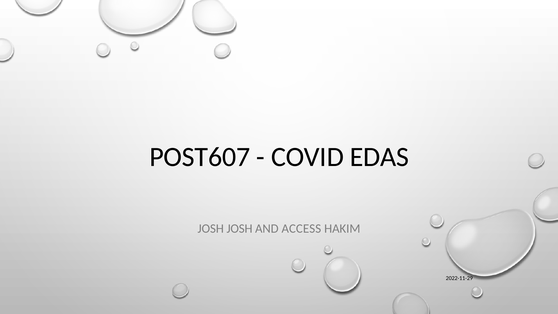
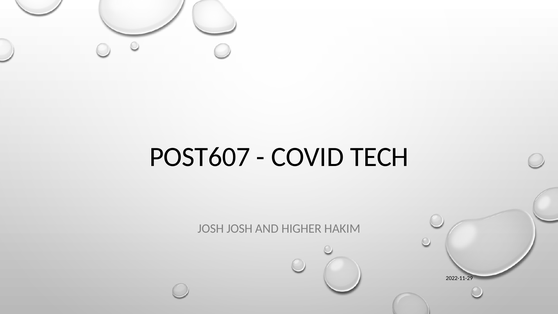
EDAS: EDAS -> TECH (379, 157)
ACCESS: ACCESS -> HIGHER (301, 228)
